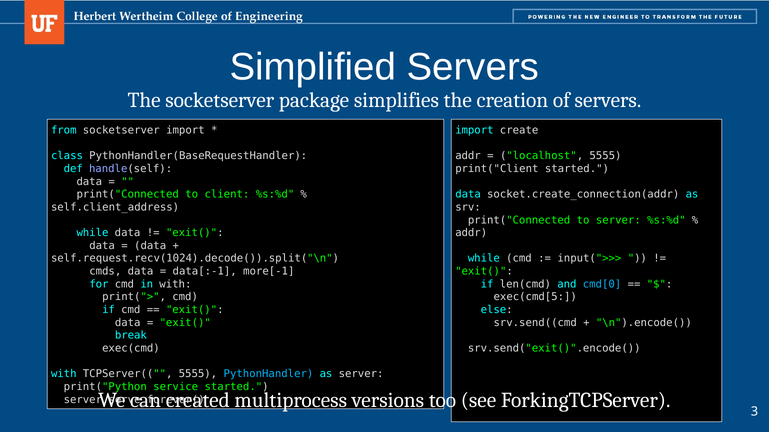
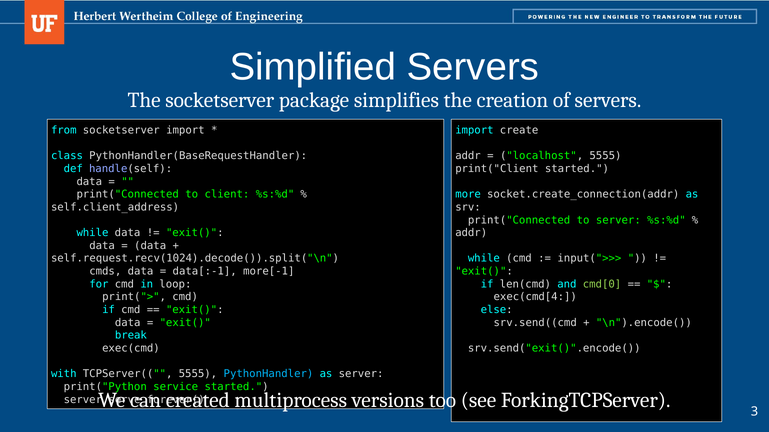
data: data -> more (468, 195)
in with: with -> loop (175, 284)
cmd[0 colour: light blue -> light green (602, 284)
exec(cmd[5: exec(cmd[5 -> exec(cmd[4 (535, 297)
